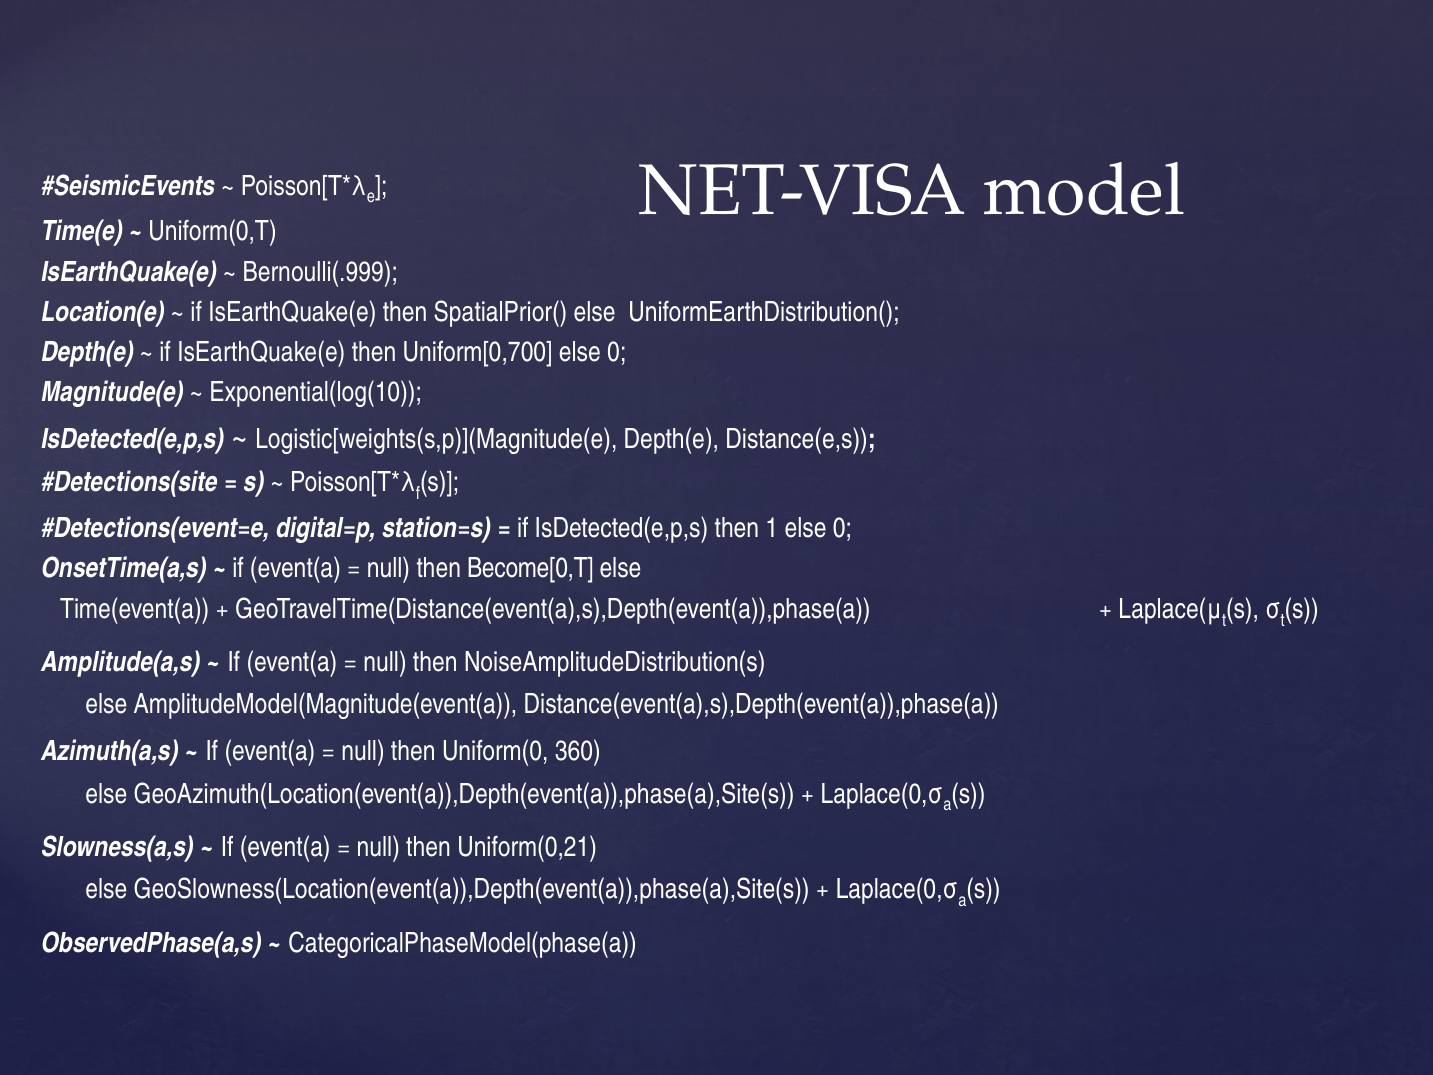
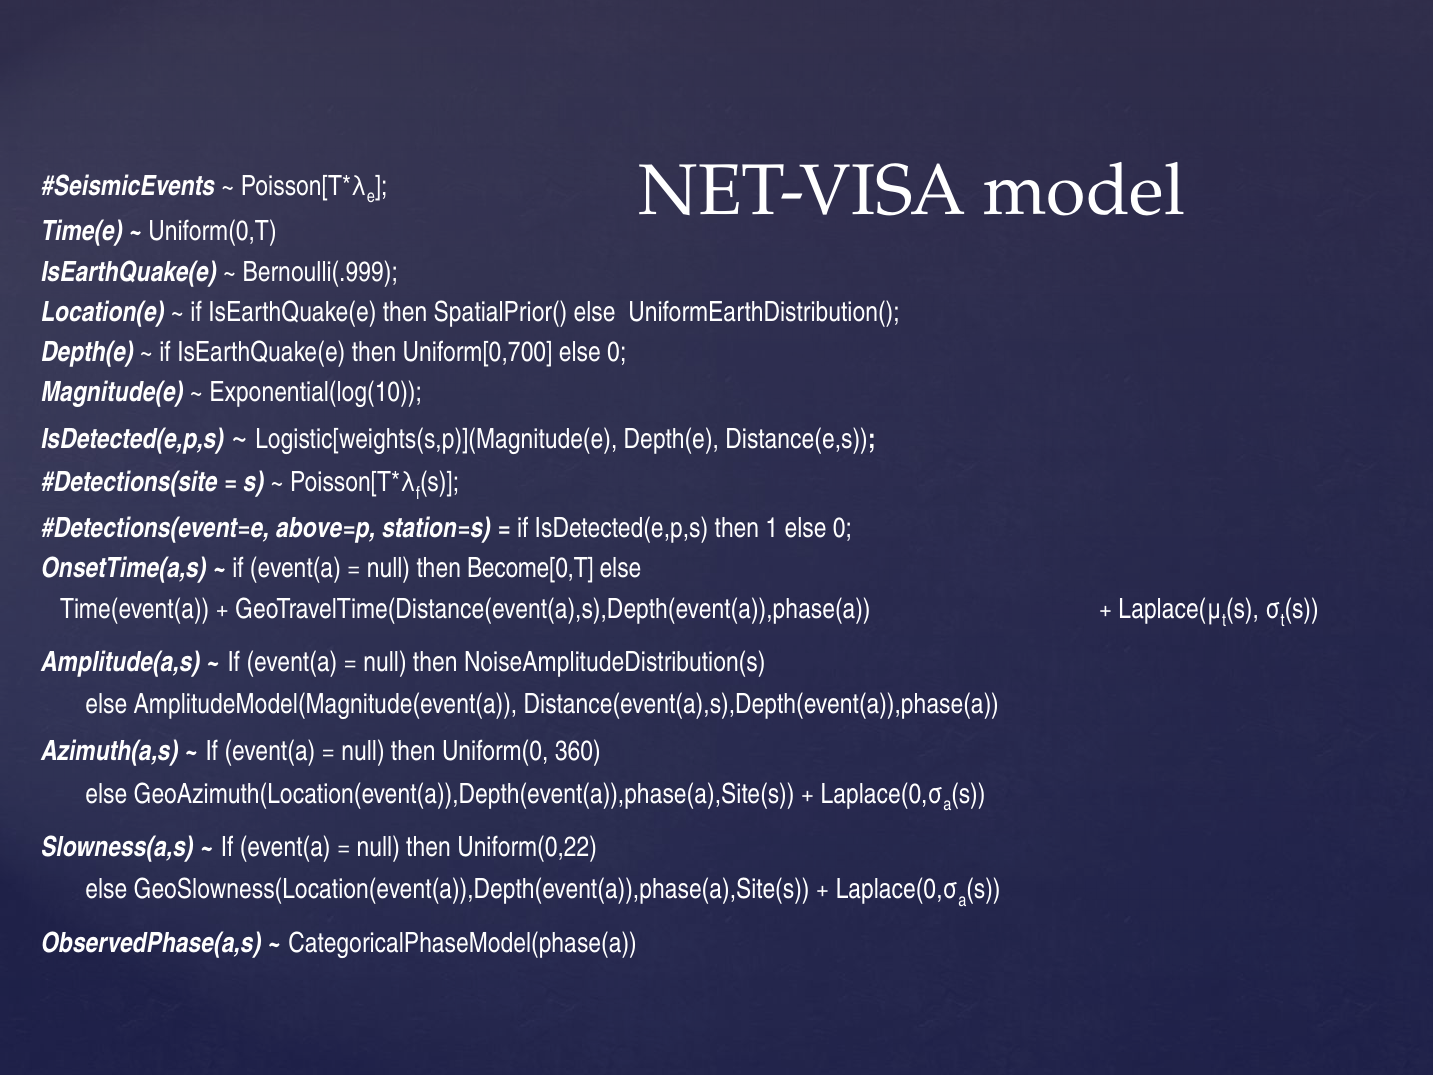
digital=p: digital=p -> above=p (326, 528)
Uniform(0,21: Uniform(0,21 -> Uniform(0,22 (527, 847)
